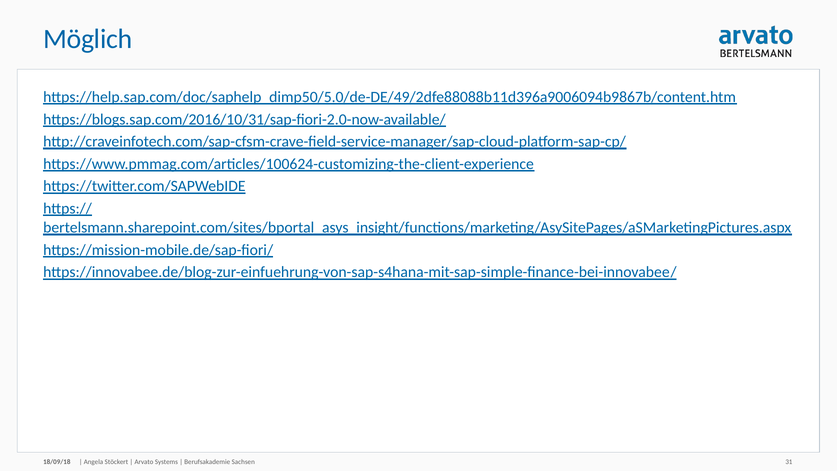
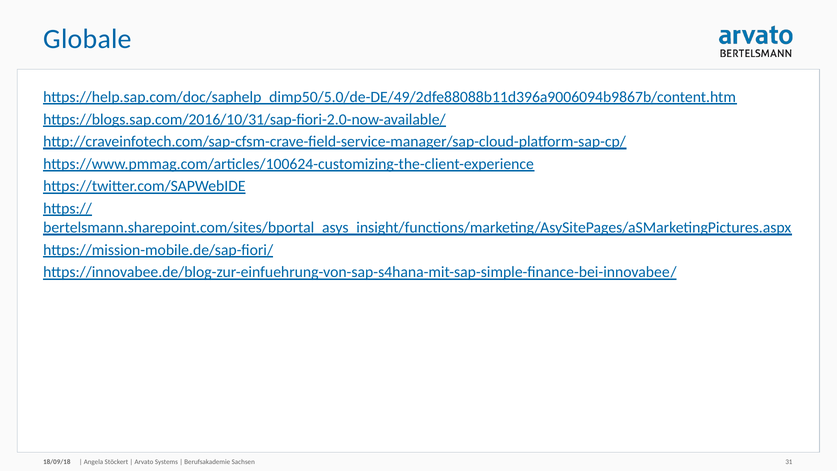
Möglich: Möglich -> Globale (87, 39)
